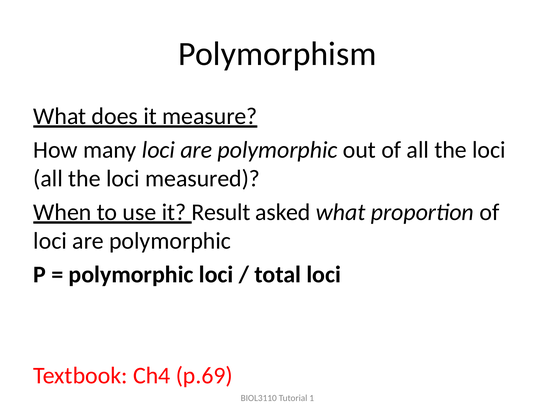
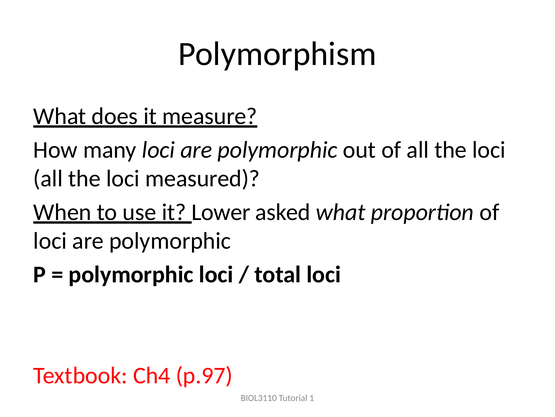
Result: Result -> Lower (221, 212)
p.69: p.69 -> p.97 (204, 375)
